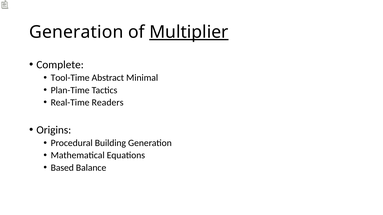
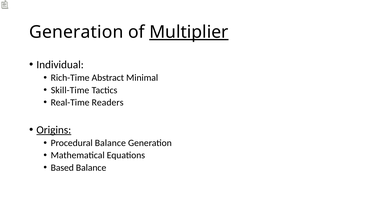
Complete: Complete -> Individual (60, 65)
Tool-Time: Tool-Time -> Rich-Time (70, 78)
Plan-Time: Plan-Time -> Skill-Time (70, 90)
Origins underline: none -> present (54, 130)
Procedural Building: Building -> Balance (110, 143)
